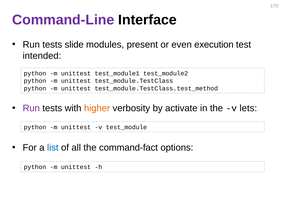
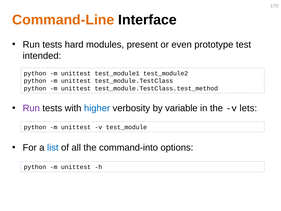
Command-Line colour: purple -> orange (63, 20)
slide: slide -> hard (74, 44)
execution: execution -> prototype (214, 44)
higher colour: orange -> blue (97, 108)
activate: activate -> variable (181, 108)
command-fact: command-fact -> command-into (129, 147)
